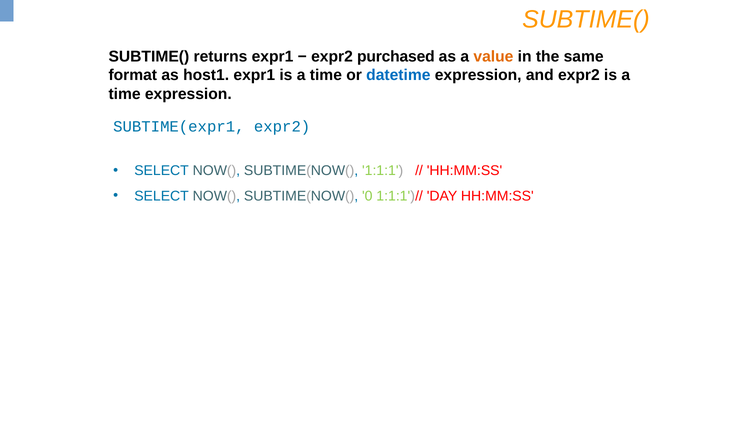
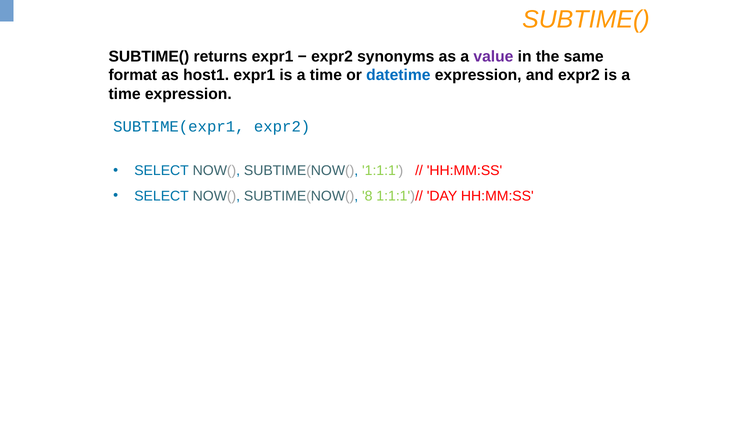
purchased: purchased -> synonyms (396, 56)
value colour: orange -> purple (493, 56)
0: 0 -> 8 (367, 196)
